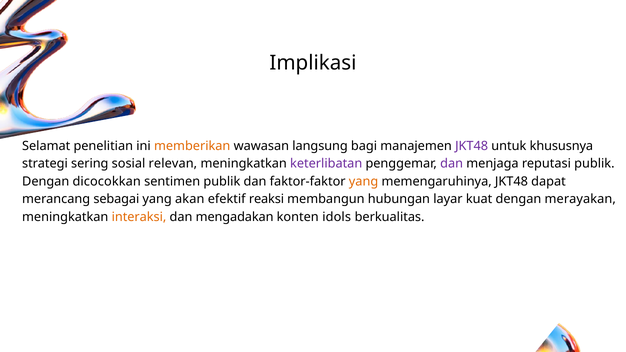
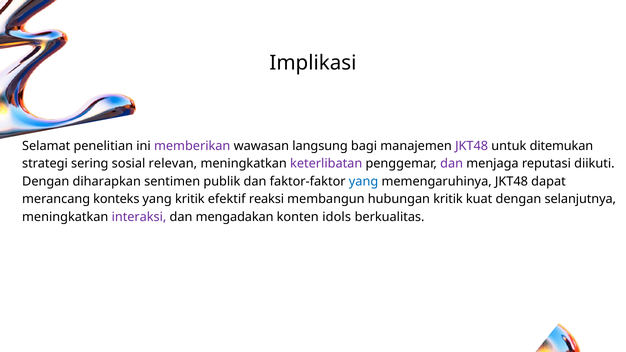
memberikan colour: orange -> purple (192, 146)
khususnya: khususnya -> ditemukan (561, 146)
reputasi publik: publik -> diikuti (594, 164)
dicocokkan: dicocokkan -> diharapkan (107, 182)
yang colour: orange -> blue (364, 182)
sebagai: sebagai -> konteks (116, 199)
yang akan: akan -> kritik (190, 199)
hubungan layar: layar -> kritik (448, 199)
merayakan: merayakan -> selanjutnya (580, 199)
interaksi colour: orange -> purple (139, 217)
